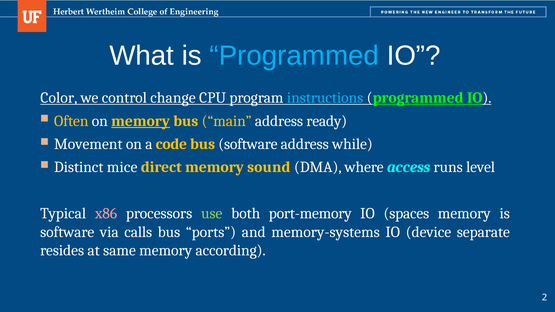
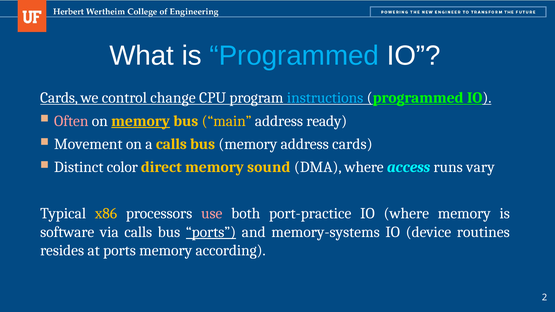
Color: Color -> Cards (59, 98)
Often colour: yellow -> pink (71, 121)
a code: code -> calls (171, 144)
bus software: software -> memory (248, 144)
address while: while -> cards (352, 144)
mice: mice -> color (122, 167)
level: level -> vary (480, 167)
x86 colour: pink -> yellow (106, 214)
use colour: light green -> pink (212, 214)
port-memory: port-memory -> port-practice (310, 214)
IO spaces: spaces -> where (406, 214)
ports underline: none -> present (211, 232)
separate: separate -> routines (483, 232)
at same: same -> ports (119, 251)
